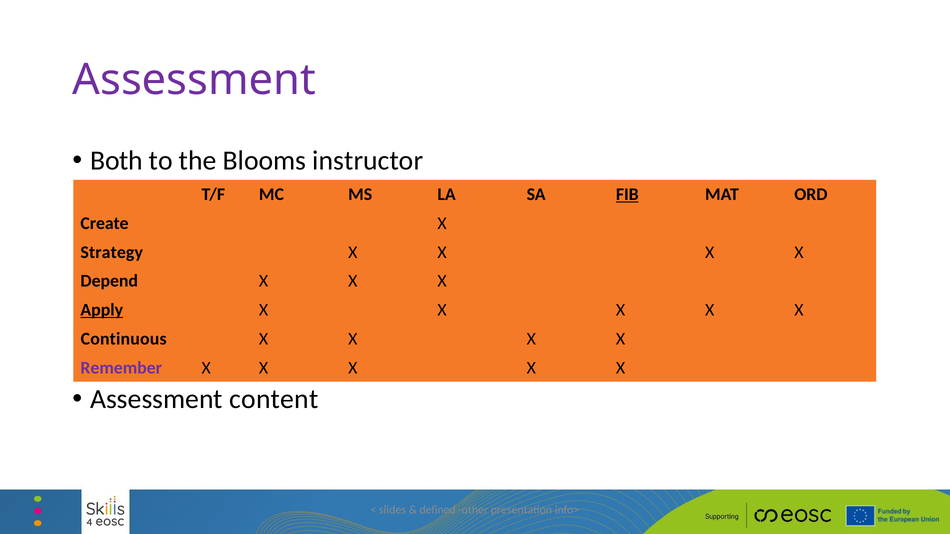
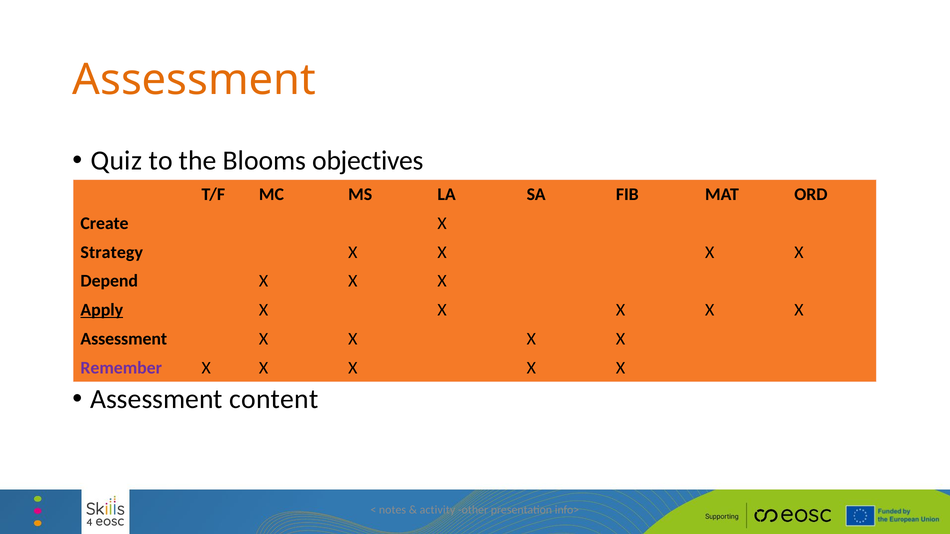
Assessment colour: purple -> orange (194, 80)
Both: Both -> Quiz (116, 161)
instructor: instructor -> objectives (368, 161)
FIB underline: present -> none (627, 195)
Continuous: Continuous -> Assessment (124, 339)
slides: slides -> notes (393, 510)
defined: defined -> activity (437, 510)
